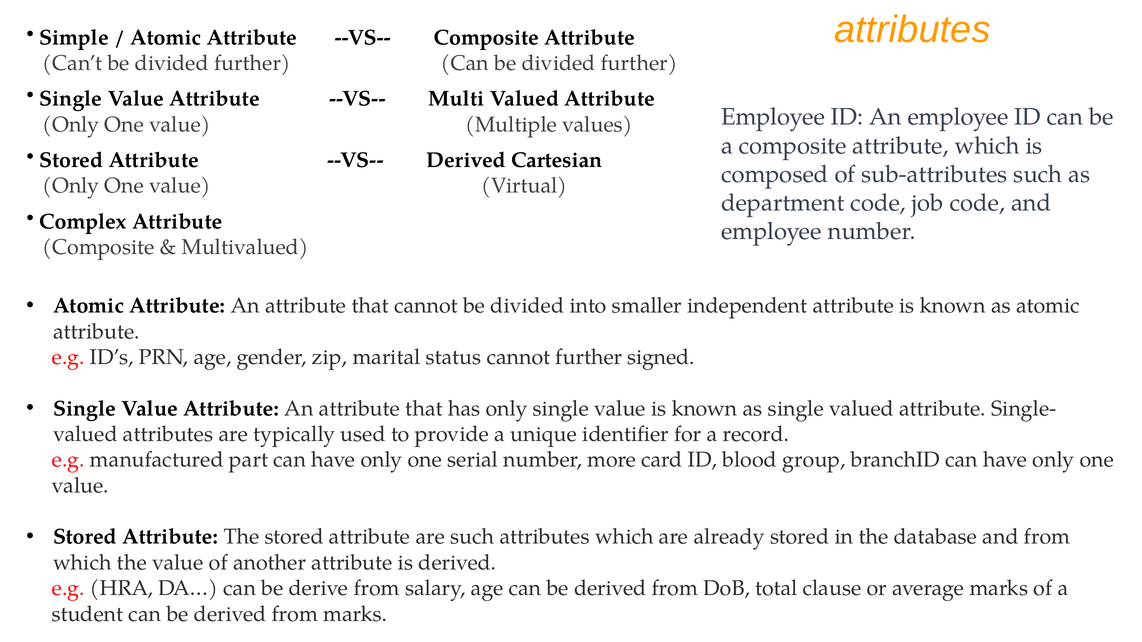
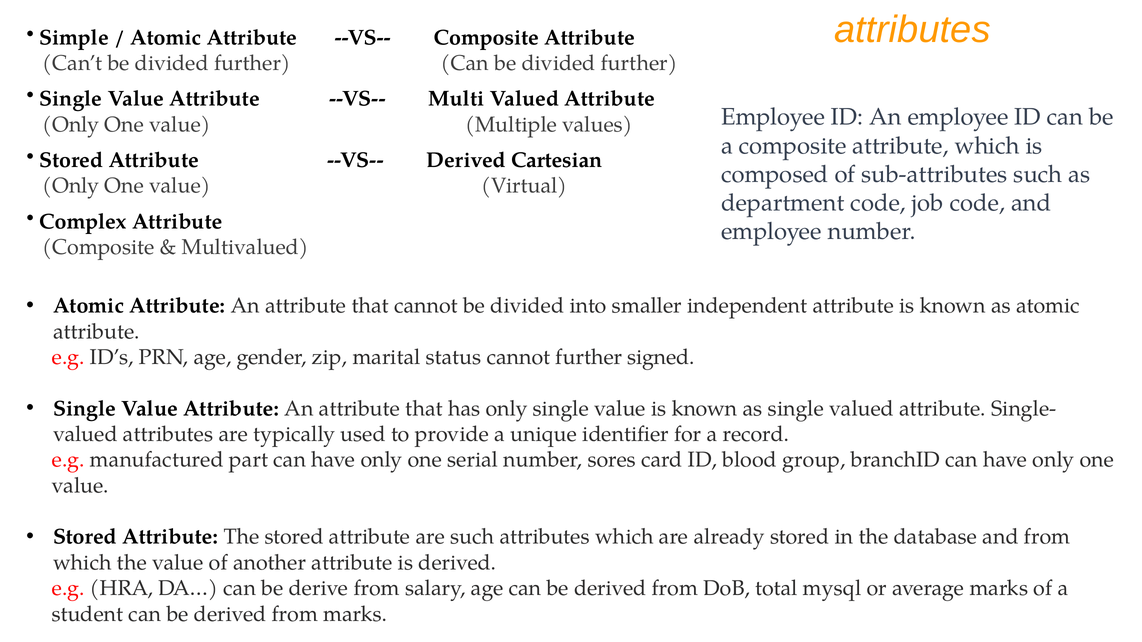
more: more -> sores (612, 460)
clause: clause -> mysql (832, 589)
